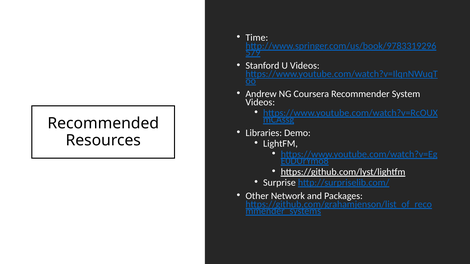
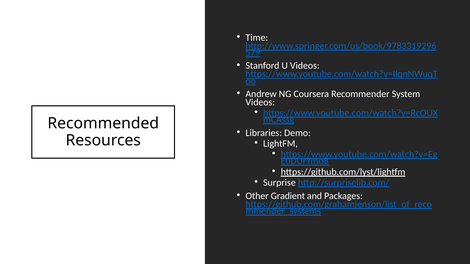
Network: Network -> Gradient (288, 196)
